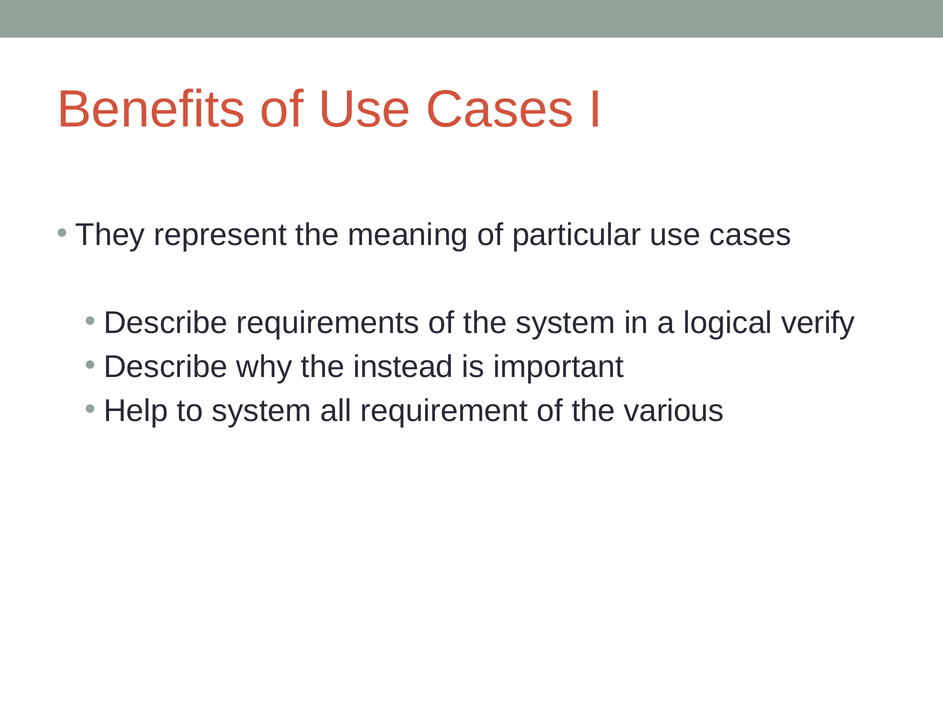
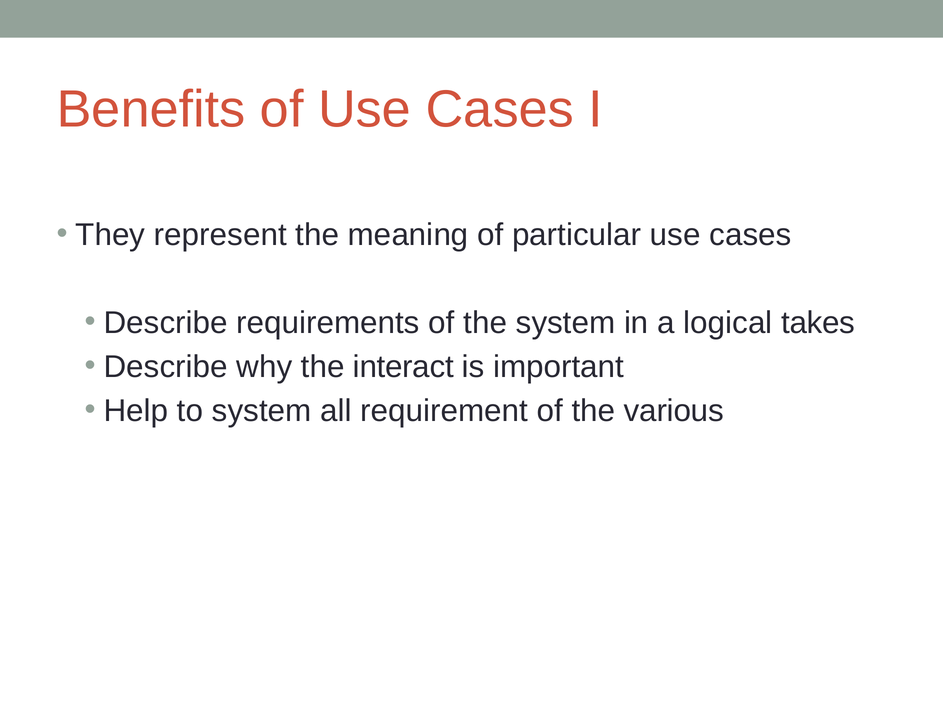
verify: verify -> takes (818, 323)
instead: instead -> interact (403, 367)
